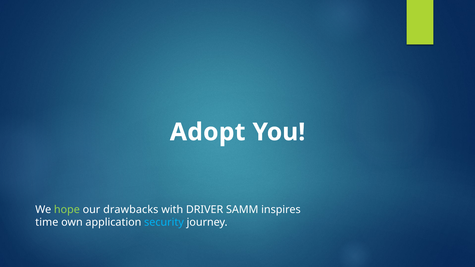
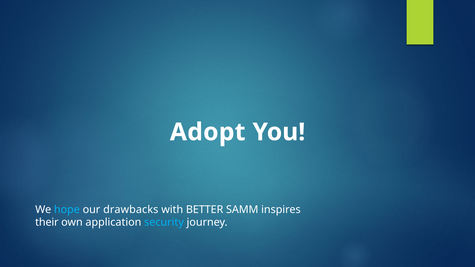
hope colour: light green -> light blue (67, 210)
DRIVER: DRIVER -> BETTER (205, 210)
time: time -> their (47, 223)
